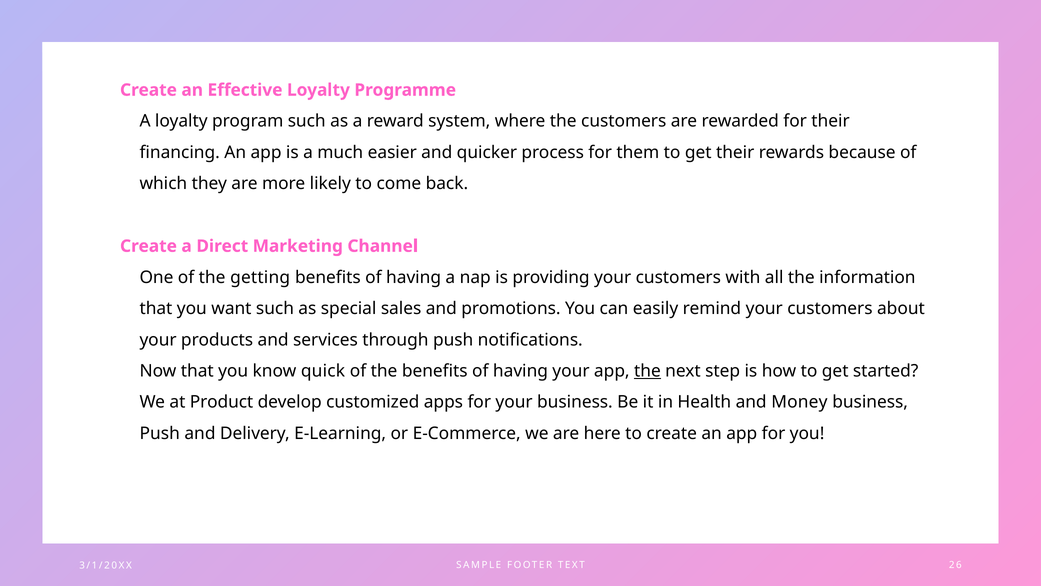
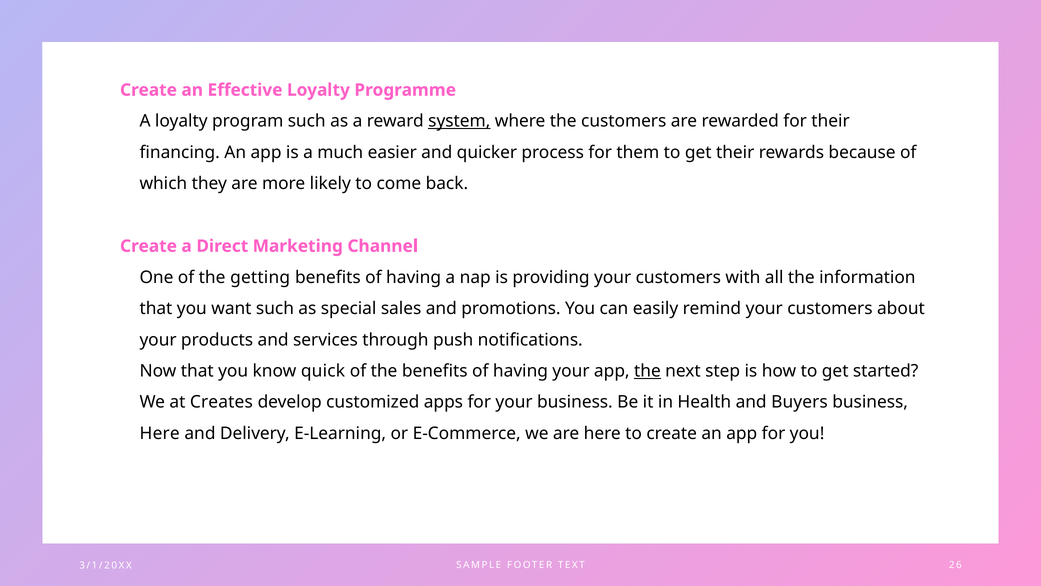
system underline: none -> present (459, 121)
Product: Product -> Creates (221, 402)
Money: Money -> Buyers (799, 402)
Push: Push -> Here (160, 433)
